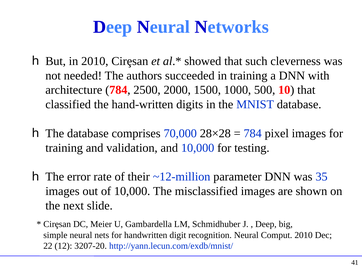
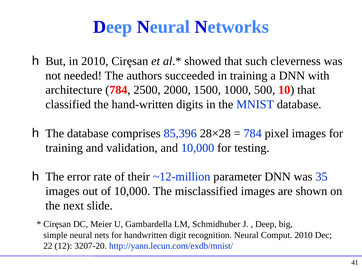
70,000: 70,000 -> 85,396 (180, 134)
